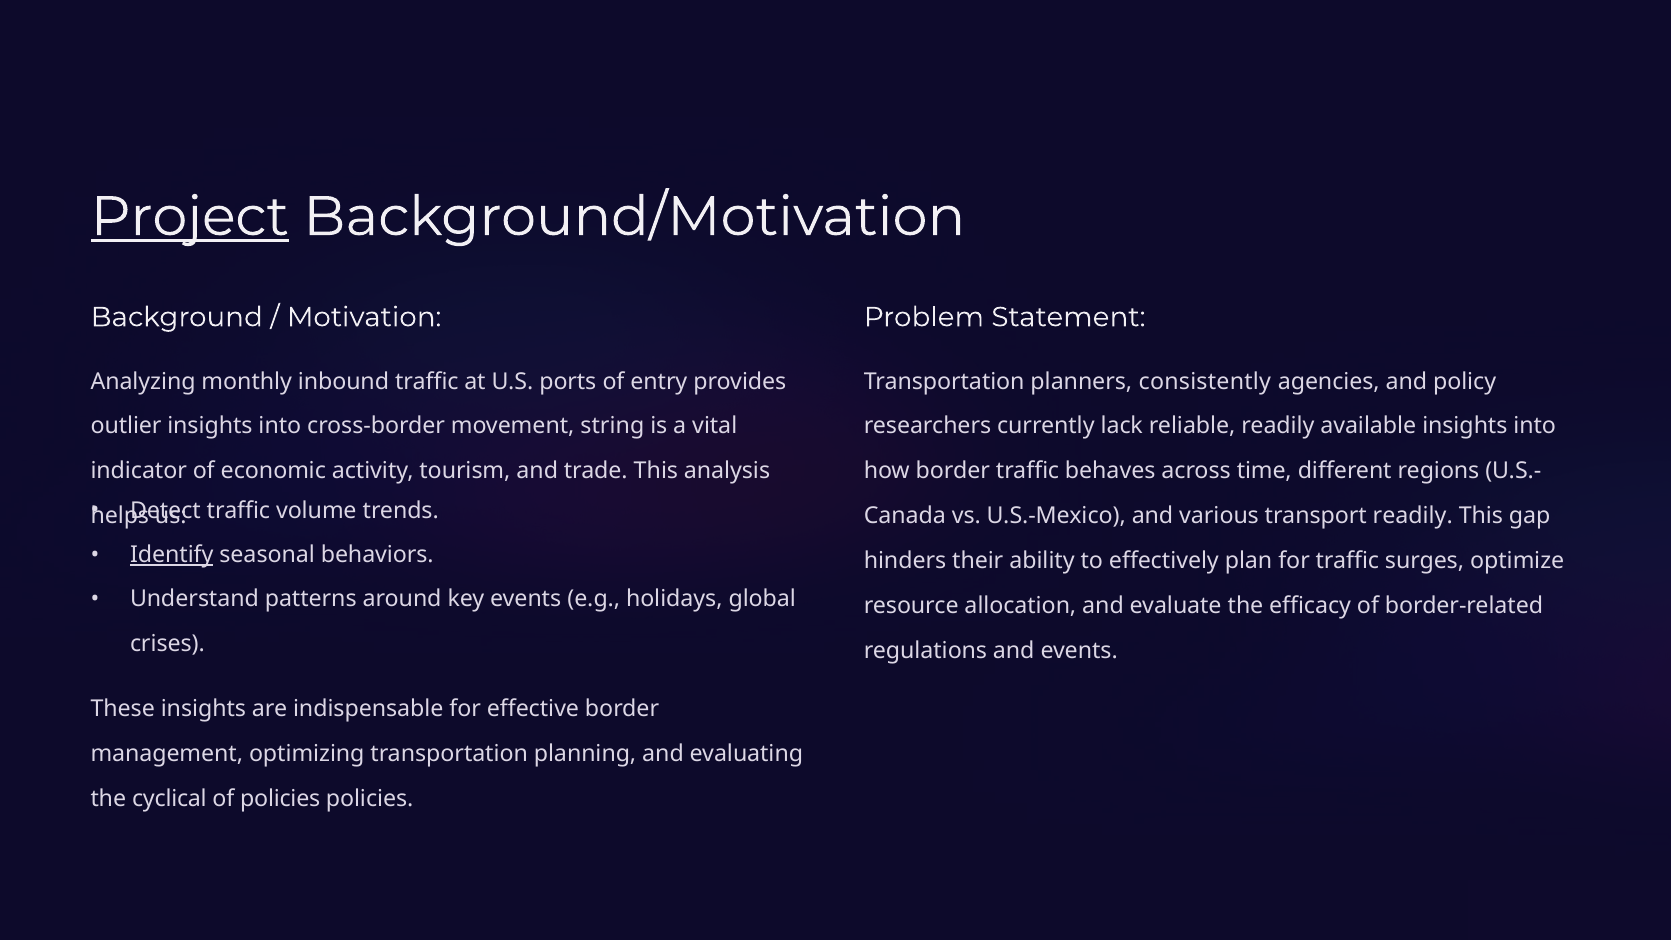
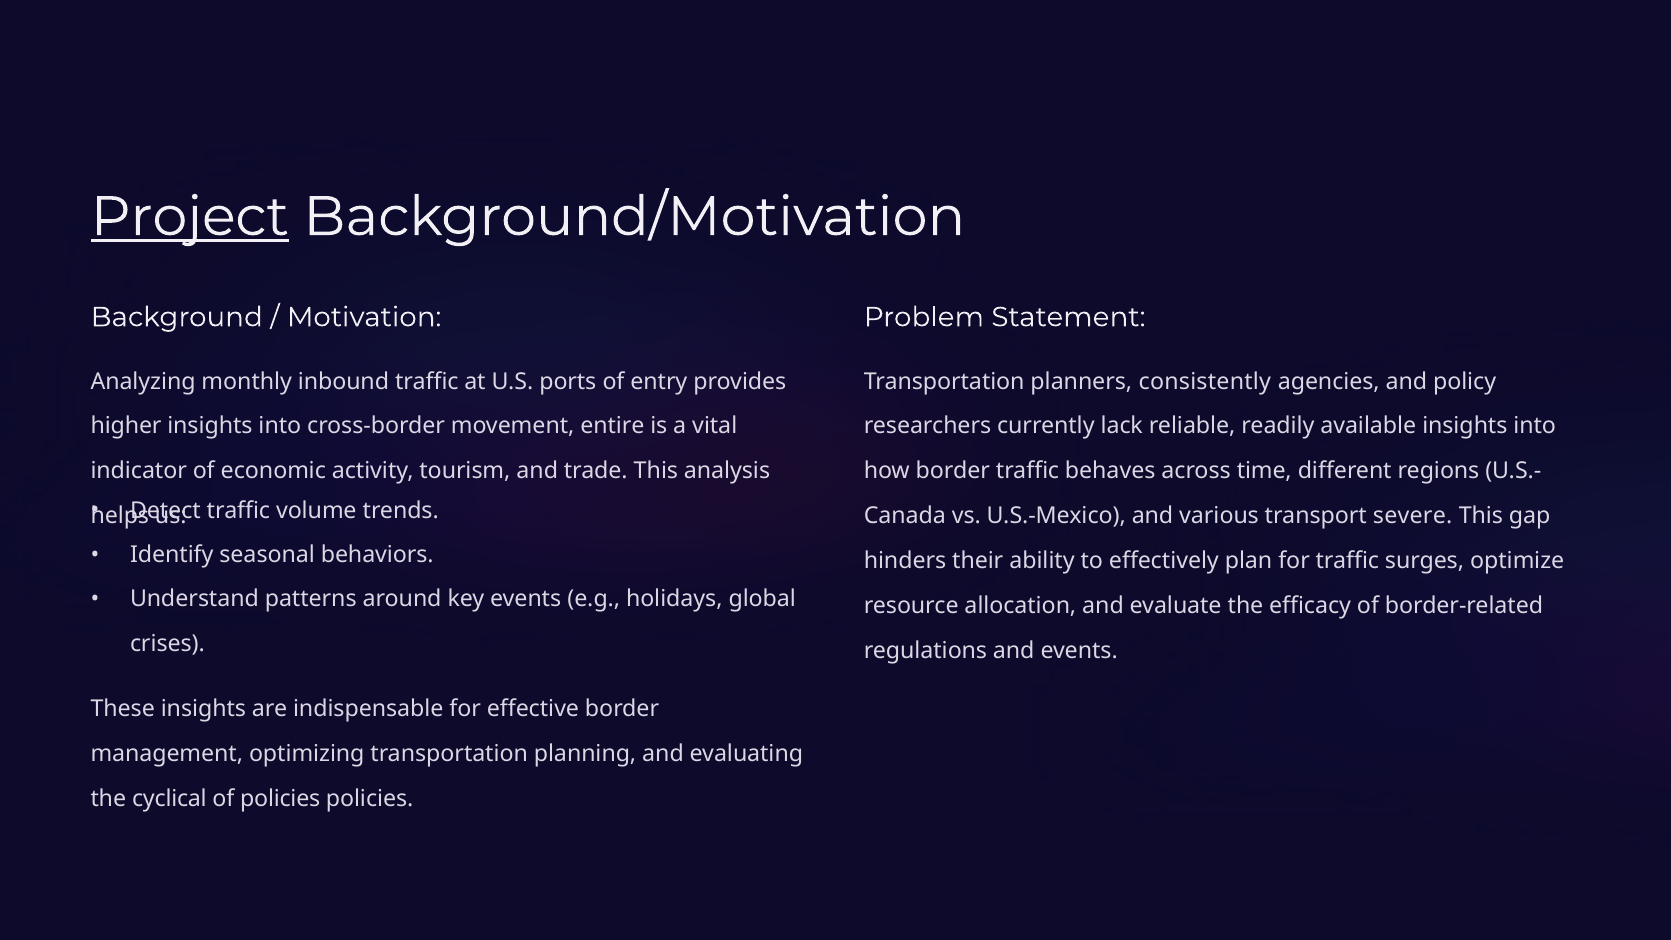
outlier: outlier -> higher (126, 426)
string: string -> entire (612, 426)
transport readily: readily -> severe (1413, 516)
Identify underline: present -> none (172, 555)
